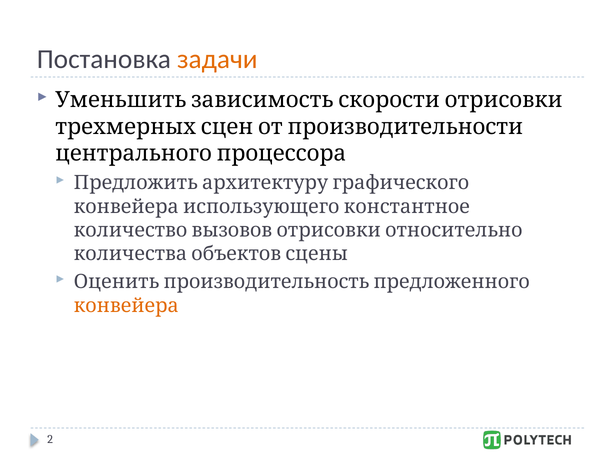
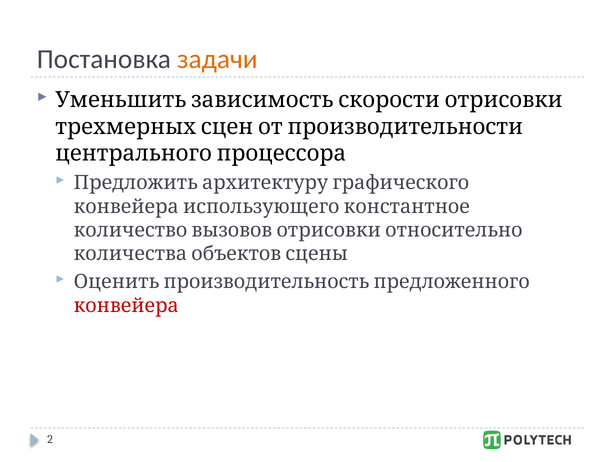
конвейера colour: orange -> red (126, 305)
